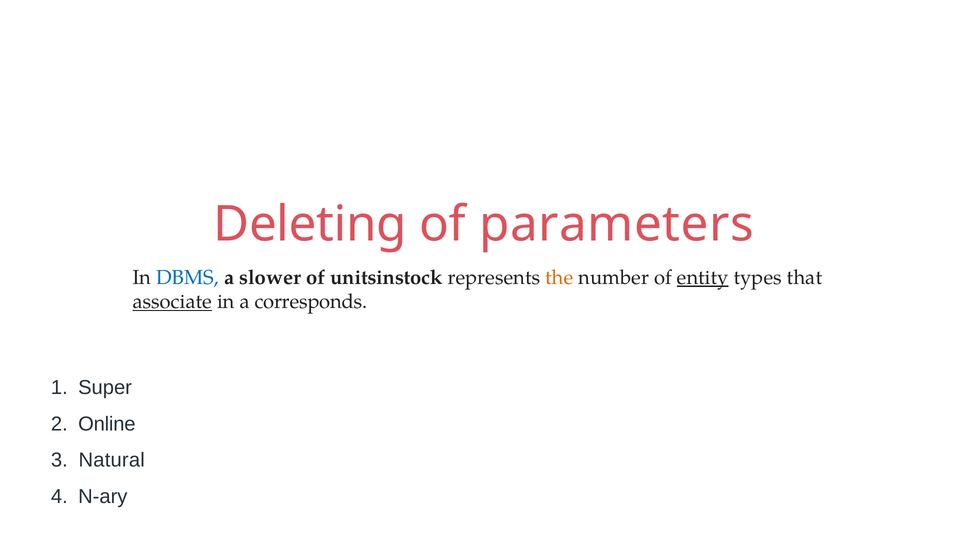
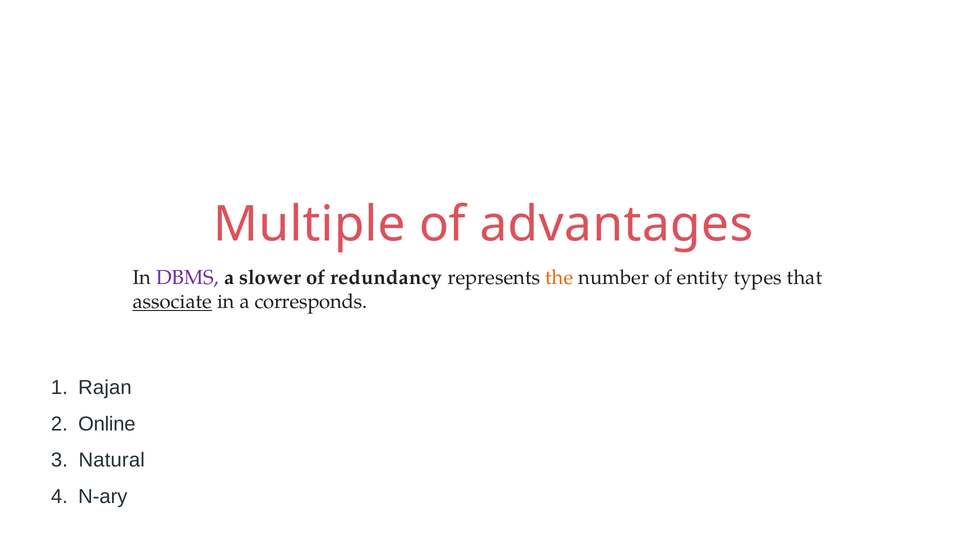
Deleting: Deleting -> Multiple (310, 224)
parameters: parameters -> advantages (616, 224)
DBMS colour: blue -> purple (188, 277)
unitsinstock: unitsinstock -> redundancy (386, 277)
entity underline: present -> none (703, 277)
Super: Super -> Rajan (105, 387)
